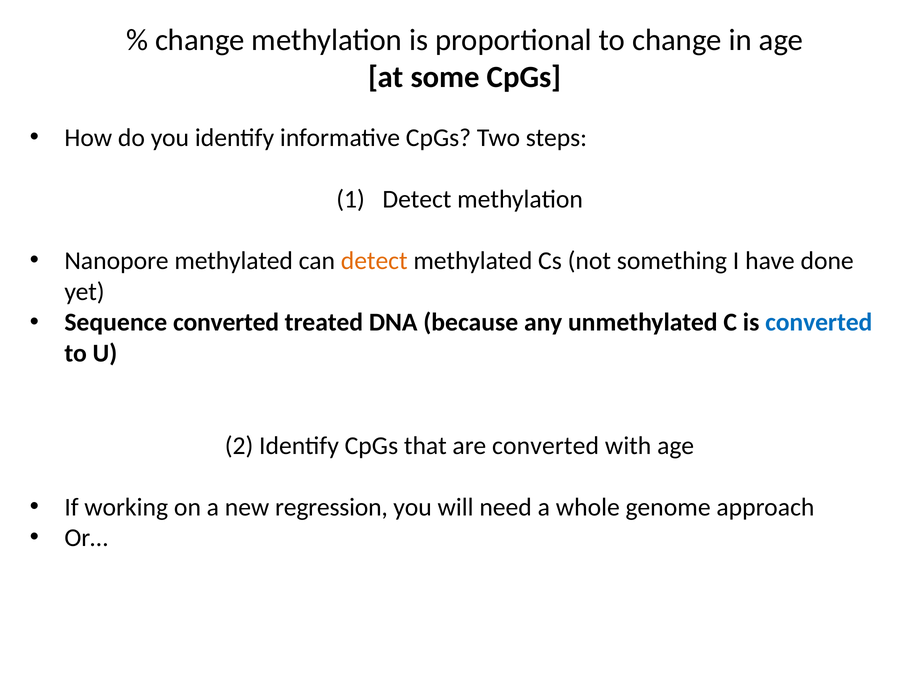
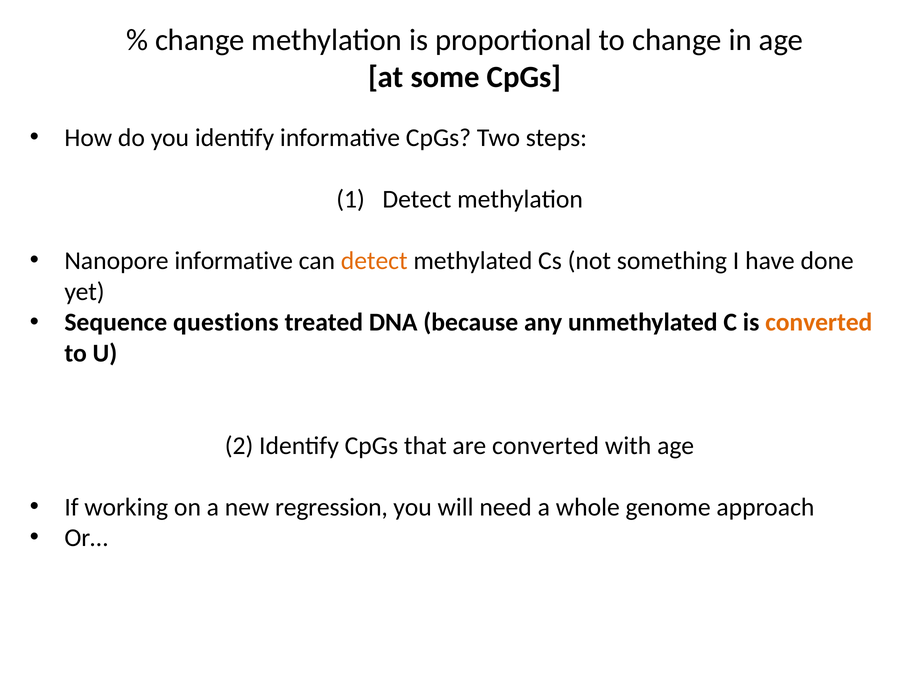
Nanopore methylated: methylated -> informative (234, 261)
Sequence converted: converted -> questions (226, 323)
converted colour: blue -> orange (819, 323)
